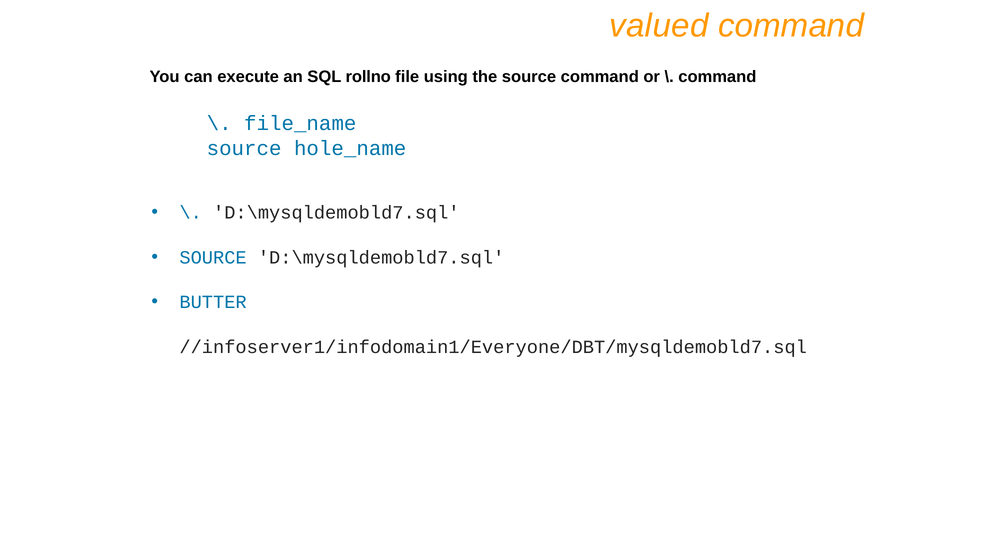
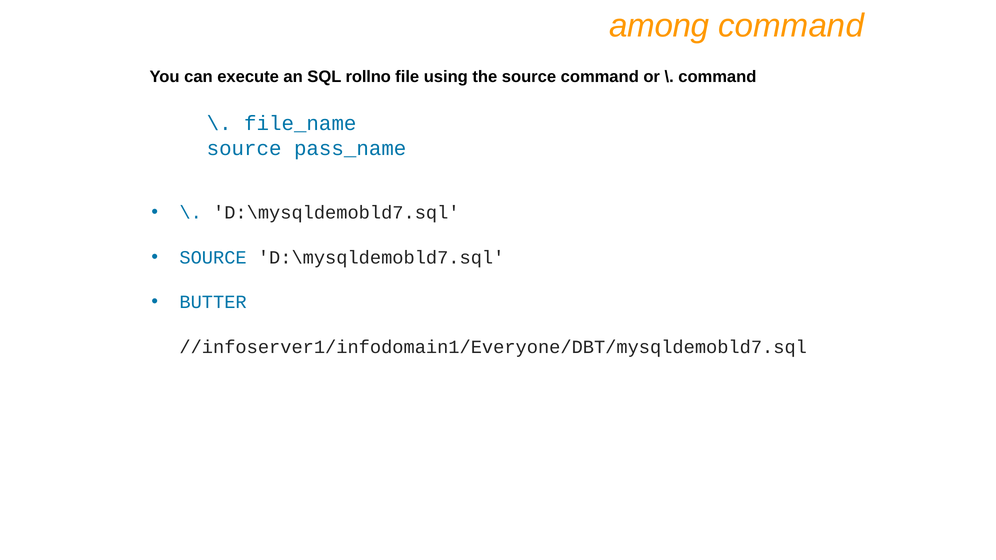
valued: valued -> among (659, 26)
hole_name: hole_name -> pass_name (350, 148)
